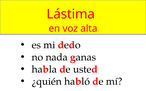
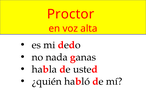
Lástima: Lástima -> Proctor (71, 14)
